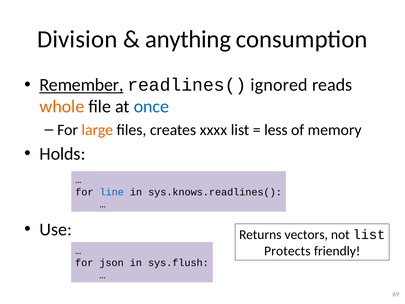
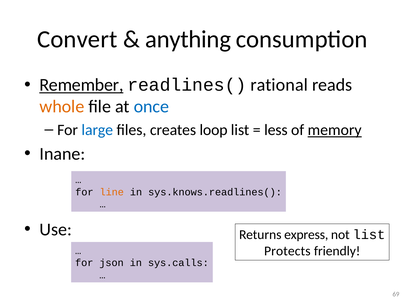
Division: Division -> Convert (77, 39)
ignored: ignored -> rational (279, 85)
large colour: orange -> blue (97, 130)
xxxx: xxxx -> loop (214, 130)
memory underline: none -> present (335, 130)
Holds: Holds -> Inane (62, 154)
line colour: blue -> orange (112, 192)
vectors: vectors -> express (306, 235)
sys.flush: sys.flush -> sys.calls (178, 263)
